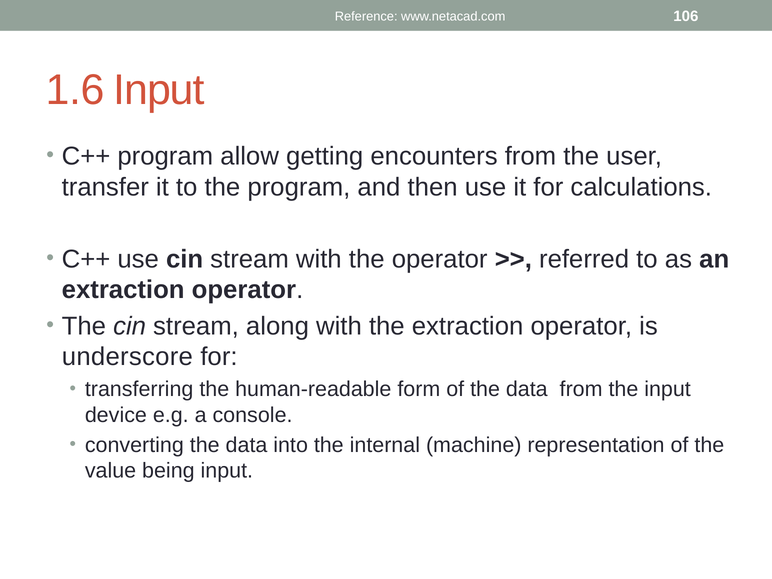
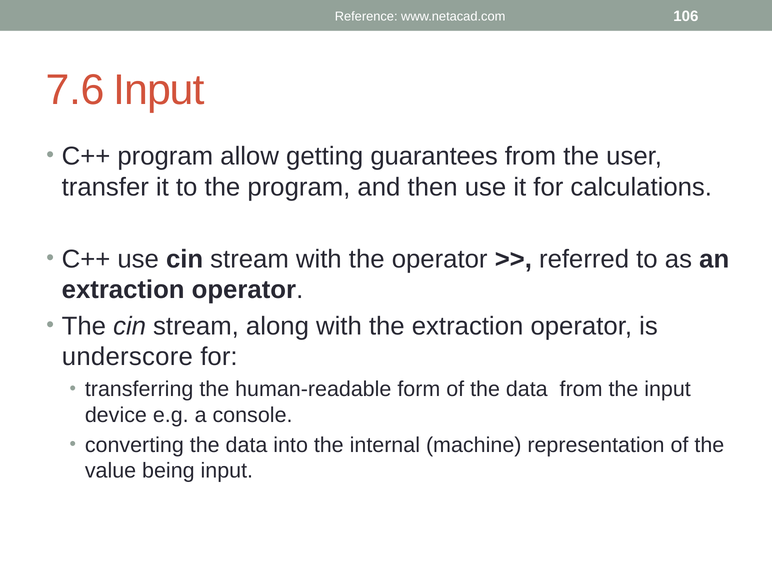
1.6: 1.6 -> 7.6 (75, 90)
encounters: encounters -> guarantees (434, 156)
